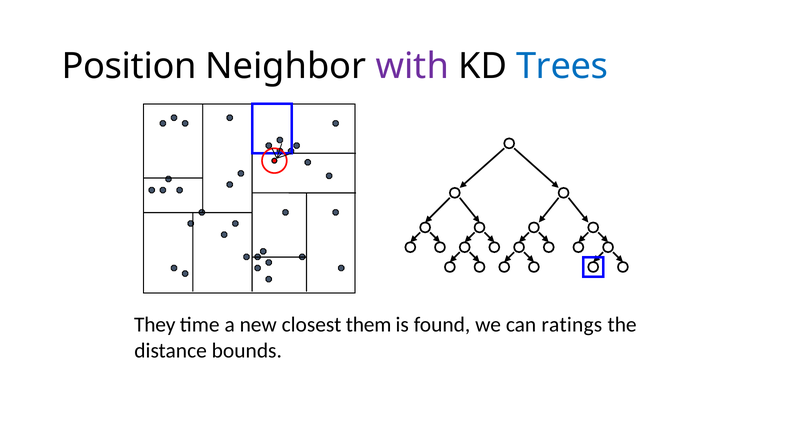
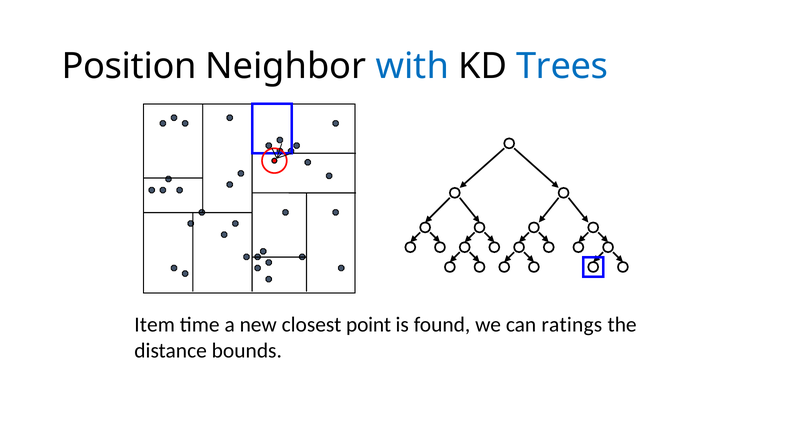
with colour: purple -> blue (412, 66)
They: They -> Item (155, 325)
them: them -> point (369, 325)
